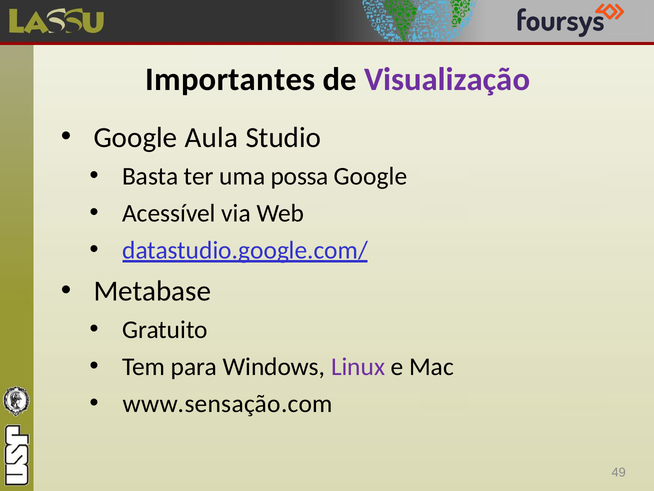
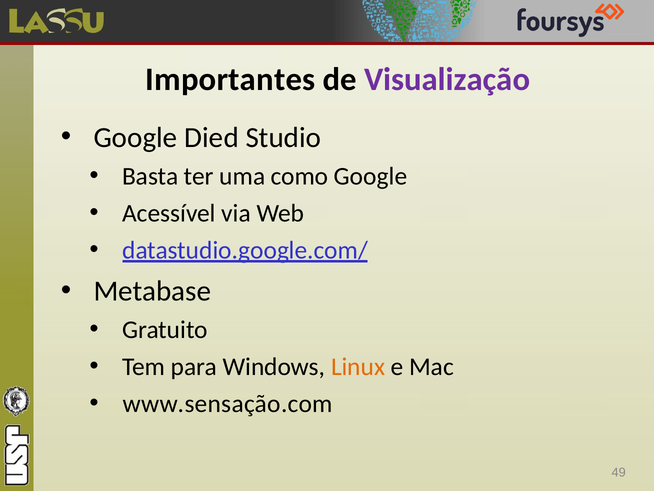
Aula: Aula -> Died (211, 137)
possa: possa -> como (300, 176)
Linux colour: purple -> orange (358, 366)
